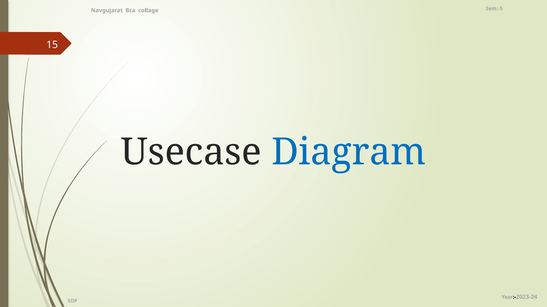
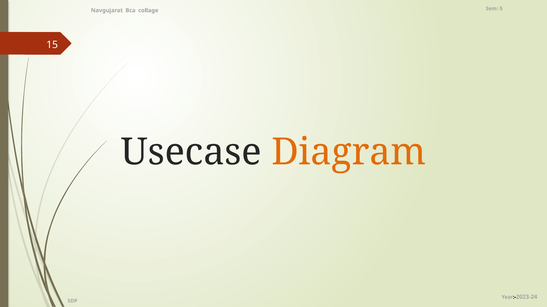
Diagram colour: blue -> orange (349, 152)
